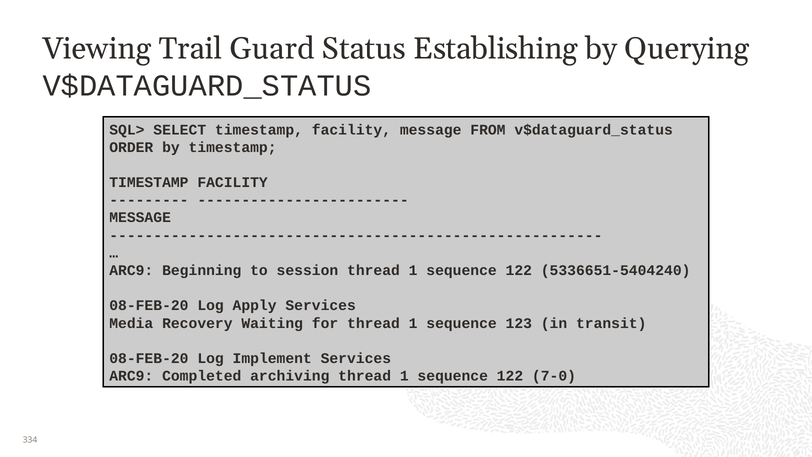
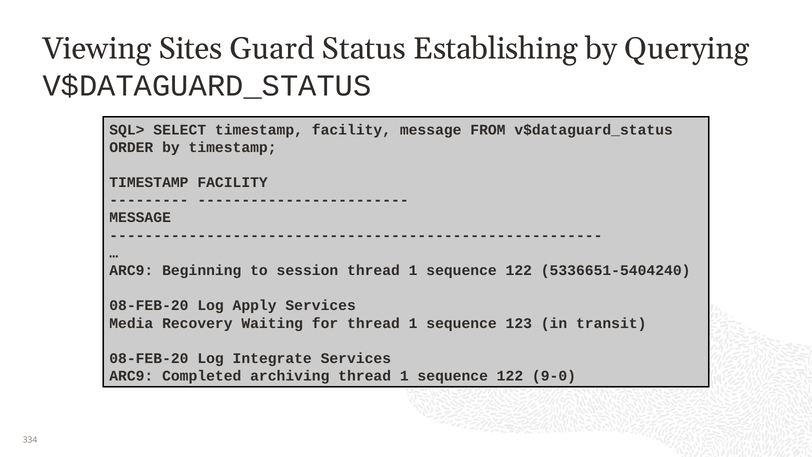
Trail: Trail -> Sites (191, 49)
Implement: Implement -> Integrate (272, 358)
7-0: 7-0 -> 9-0 (554, 376)
